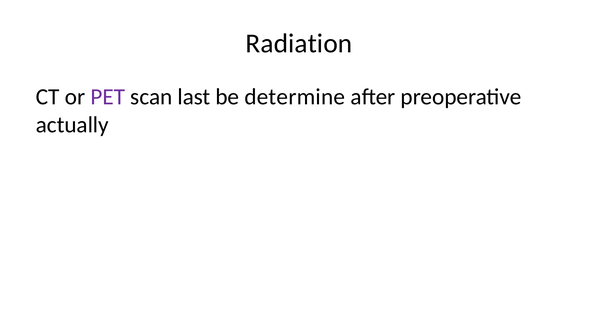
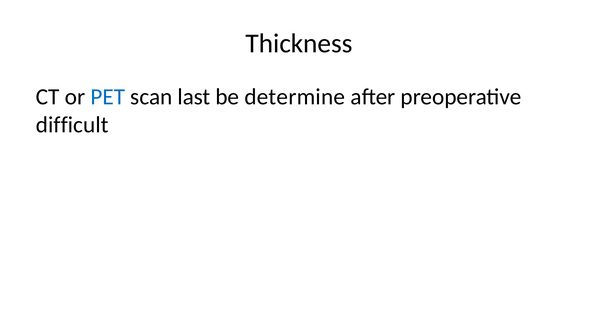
Radiation: Radiation -> Thickness (299, 43)
PET colour: purple -> blue (108, 97)
actually: actually -> difficult (72, 125)
